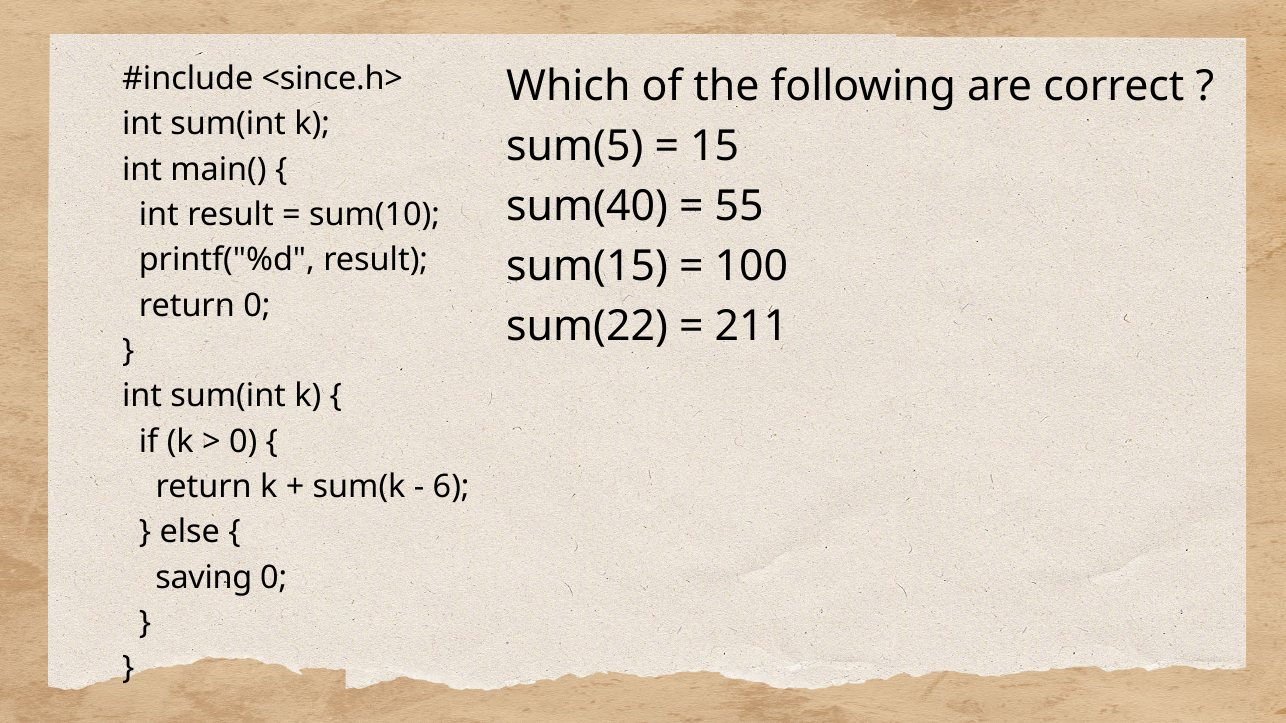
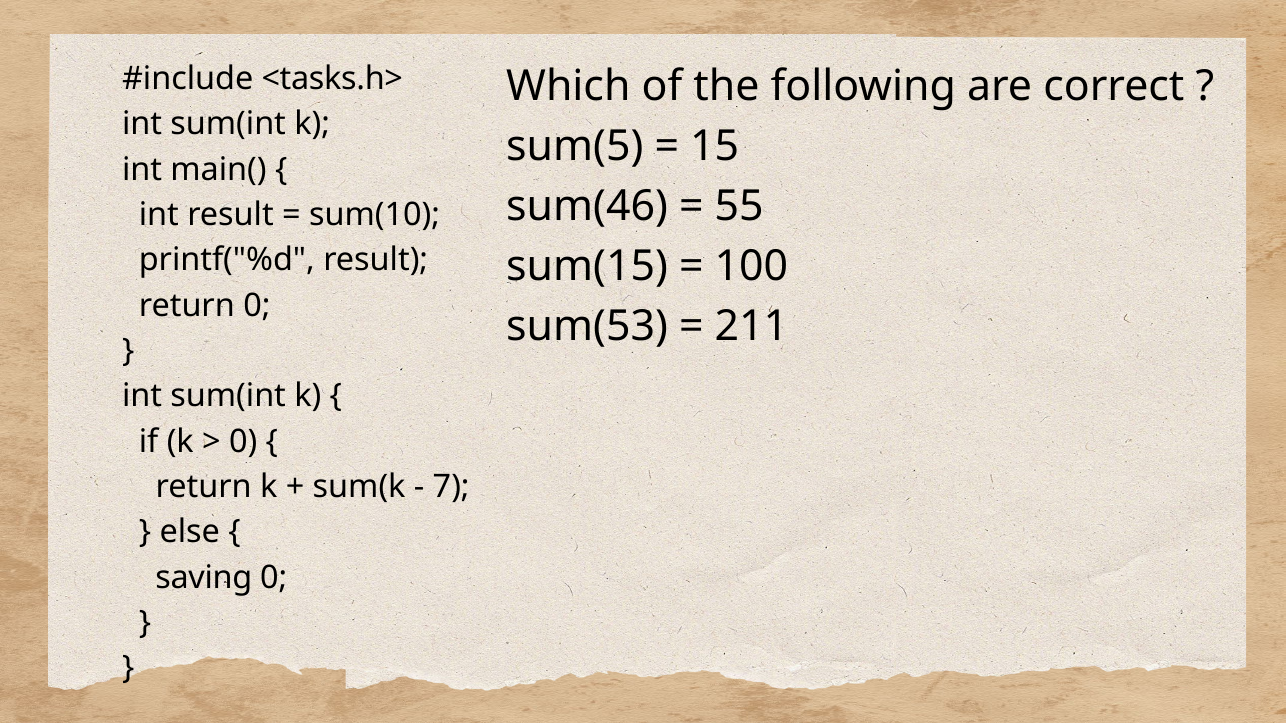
<since.h>: <since.h> -> <tasks.h> (332, 79)
sum(40: sum(40 -> sum(46 (587, 206)
sum(22: sum(22 -> sum(53 (587, 326)
6: 6 -> 7 (451, 487)
